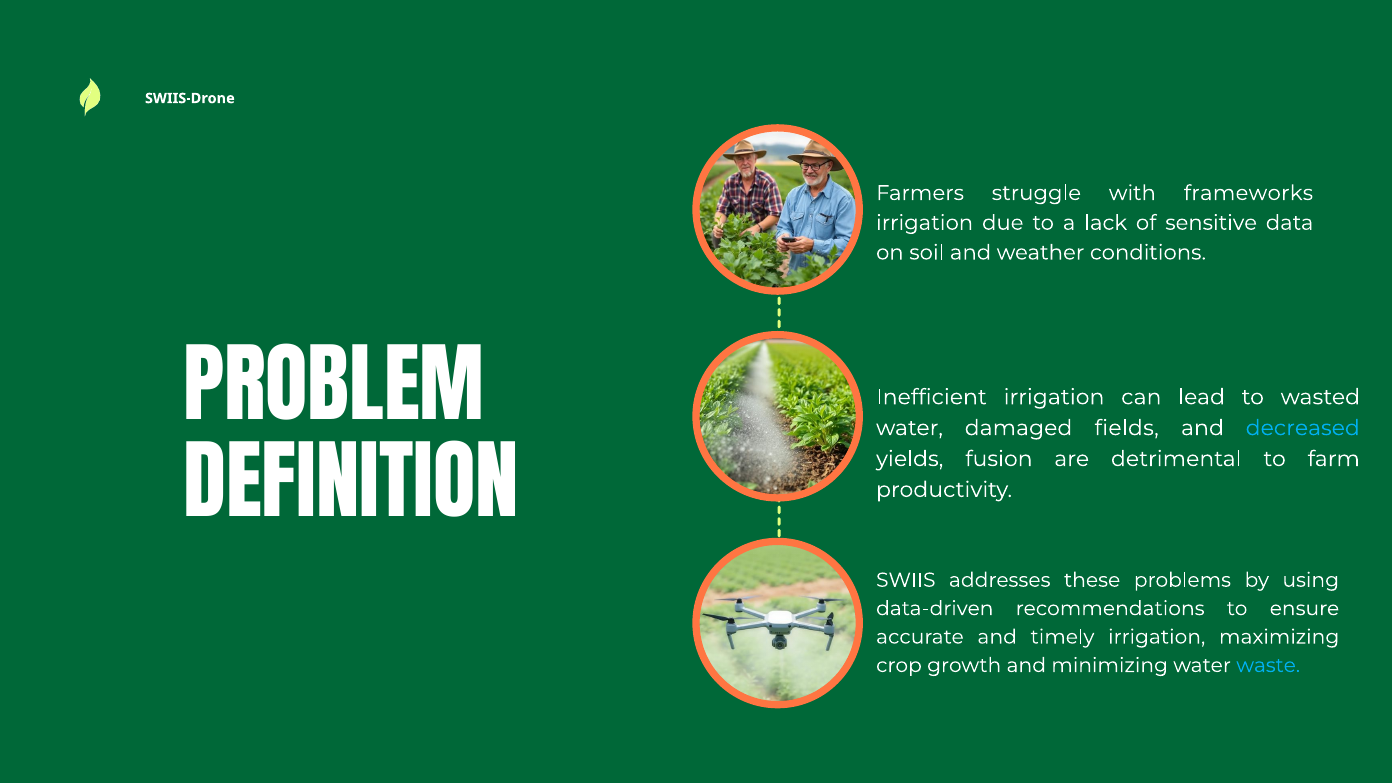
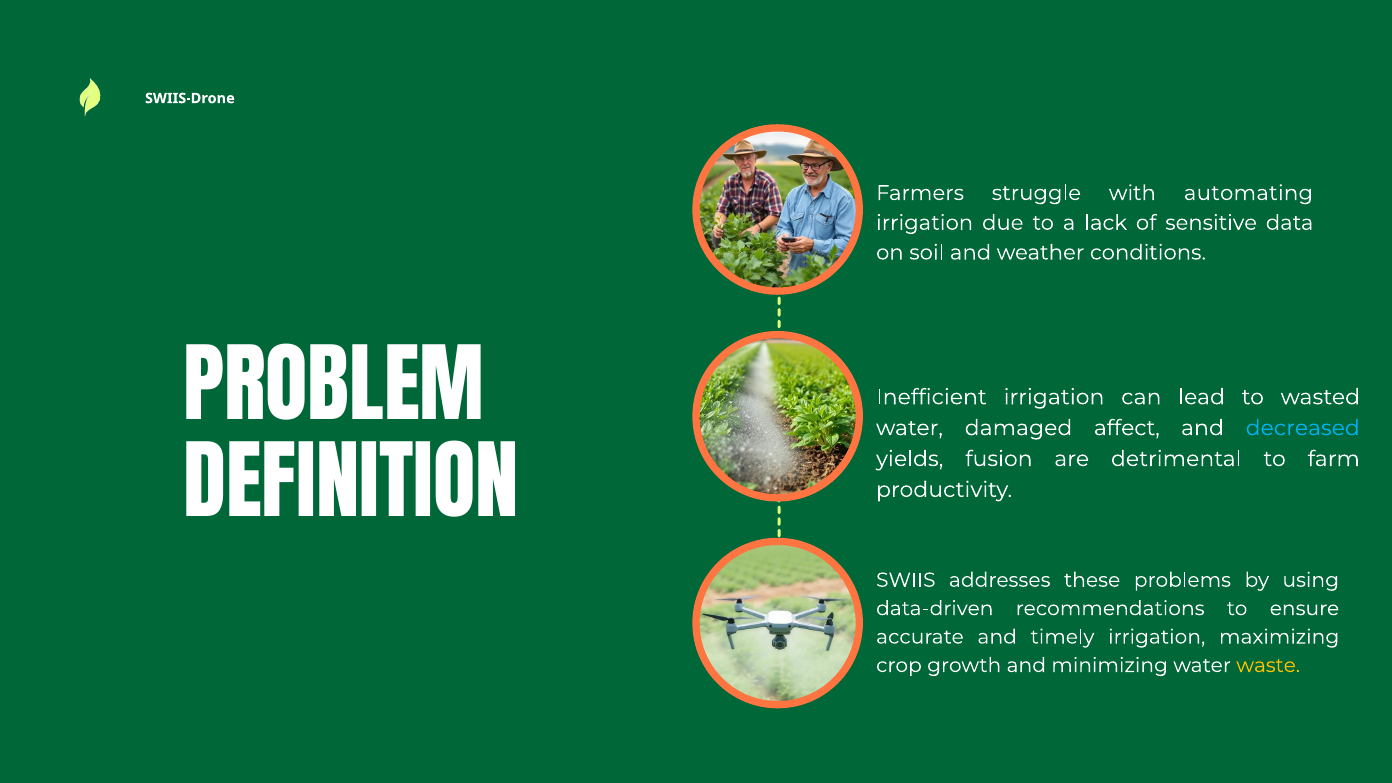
frameworks: frameworks -> automating (1248, 193)
fields: fields -> affect (1127, 428)
waste colour: light blue -> yellow (1268, 665)
